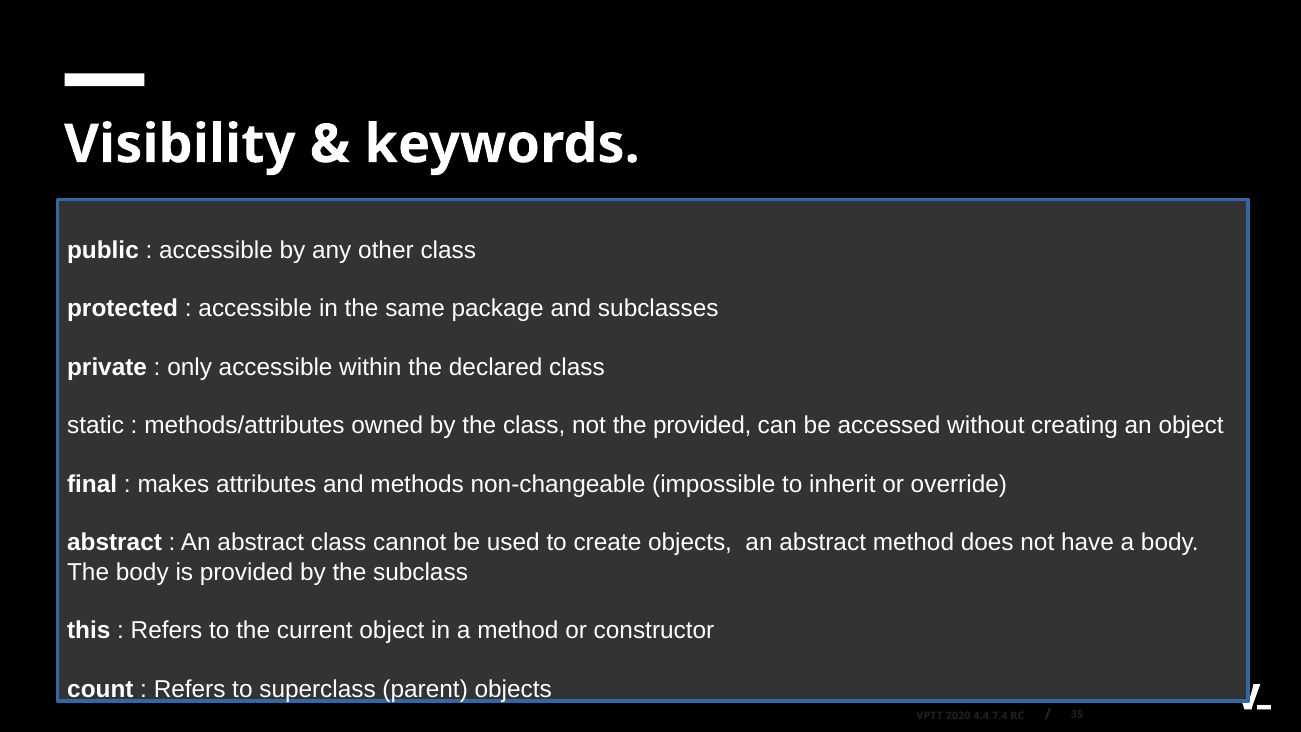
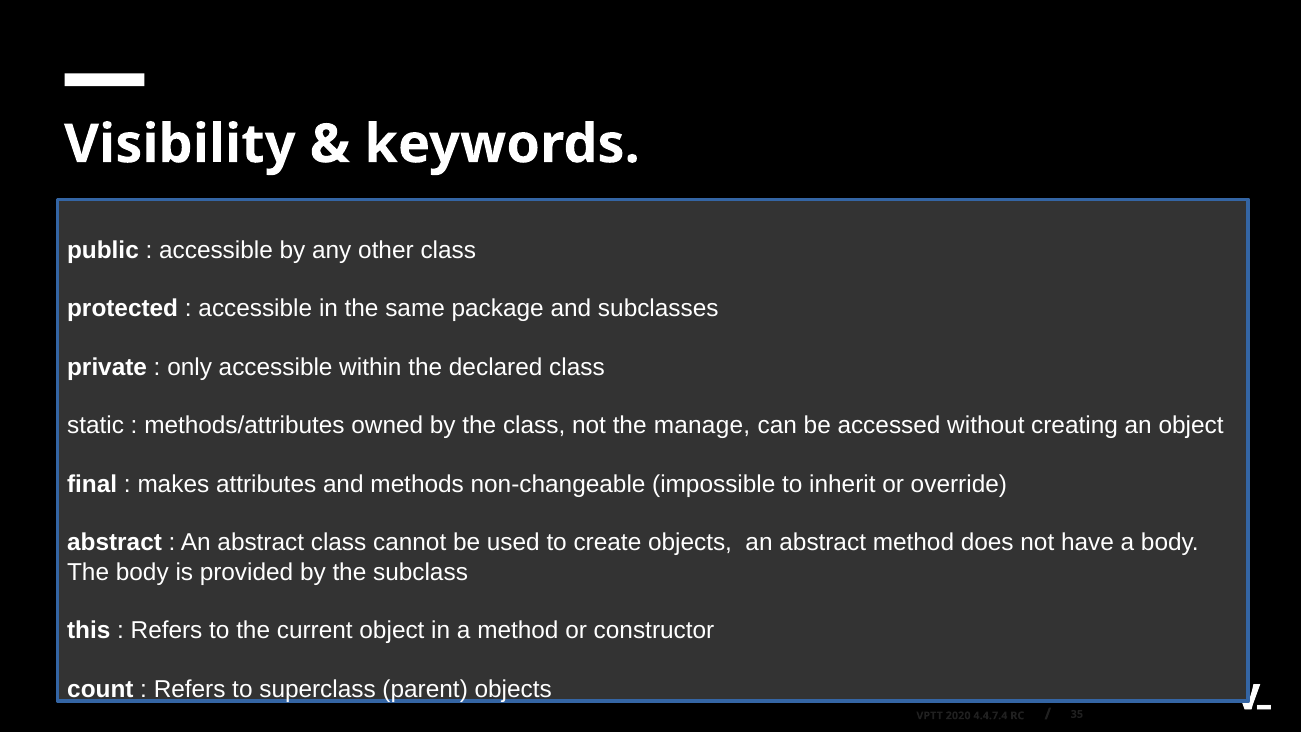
the provided: provided -> manage (702, 425)
